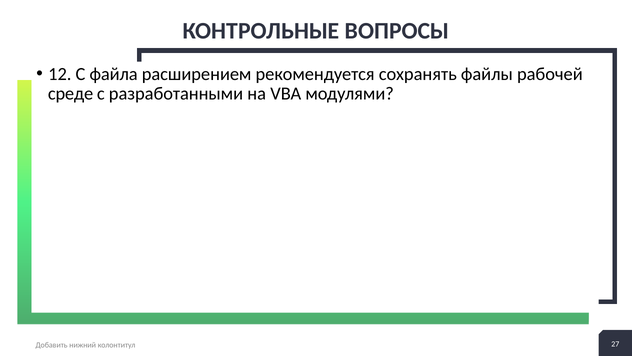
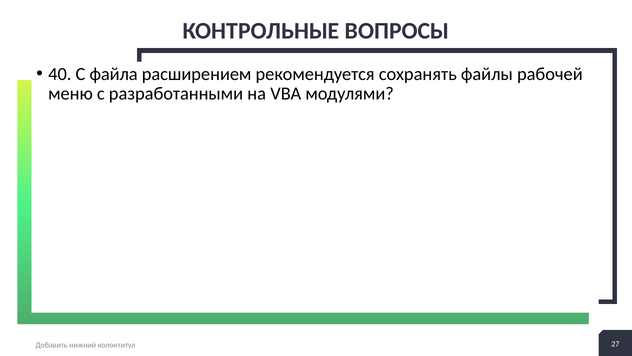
12: 12 -> 40 (60, 74)
среде: среде -> меню (71, 94)
